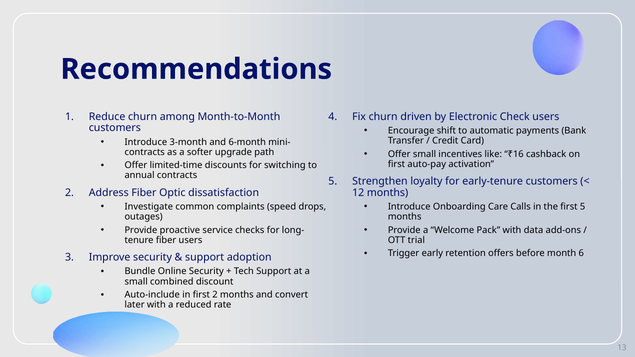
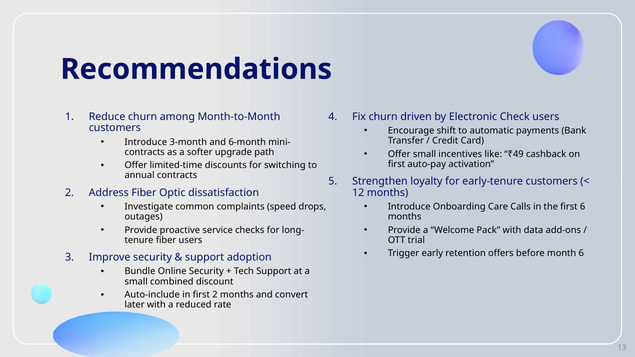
₹16: ₹16 -> ₹49 (514, 154)
first 5: 5 -> 6 (583, 207)
